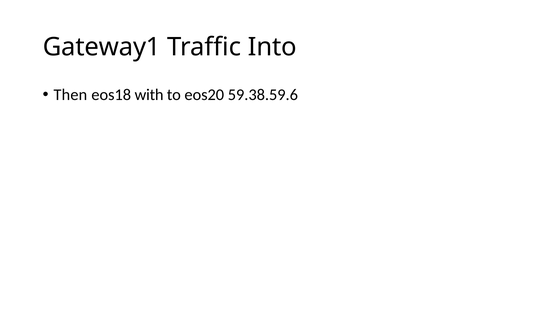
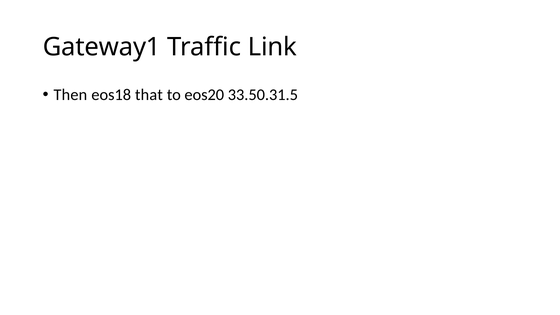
Into: Into -> Link (272, 47)
with: with -> that (149, 95)
59.38.59.6: 59.38.59.6 -> 33.50.31.5 (263, 95)
